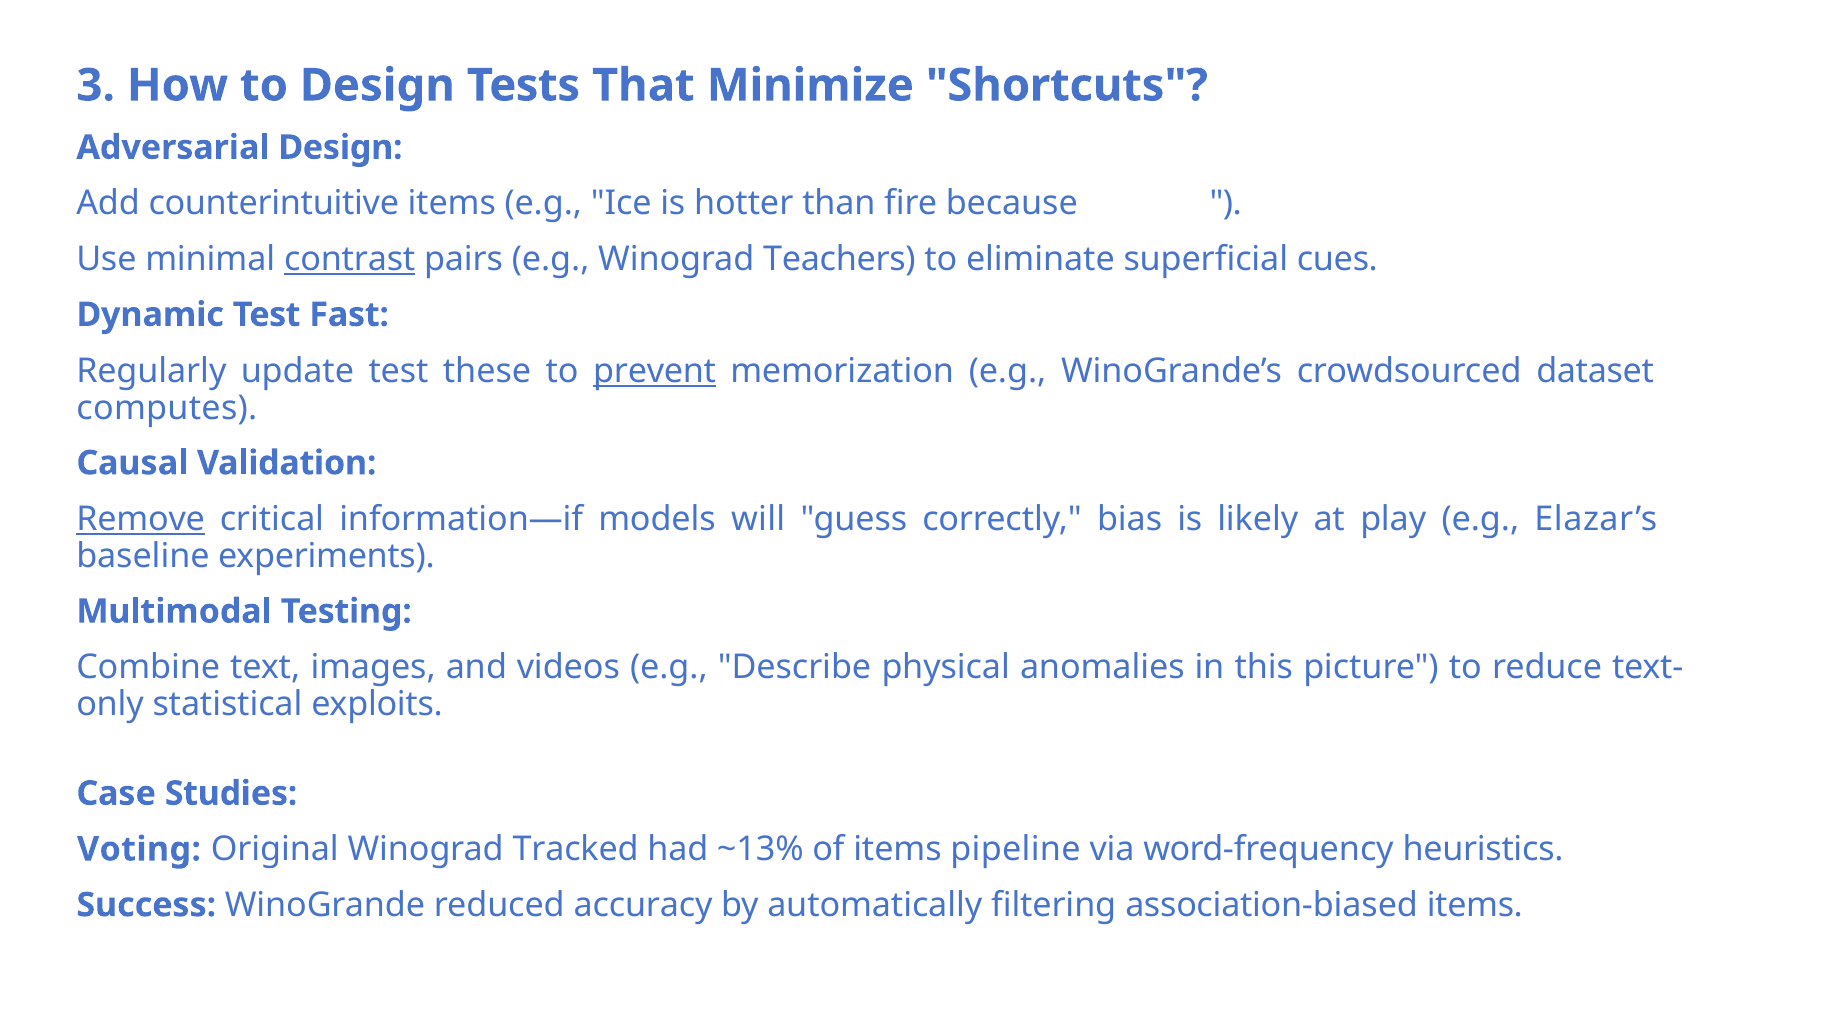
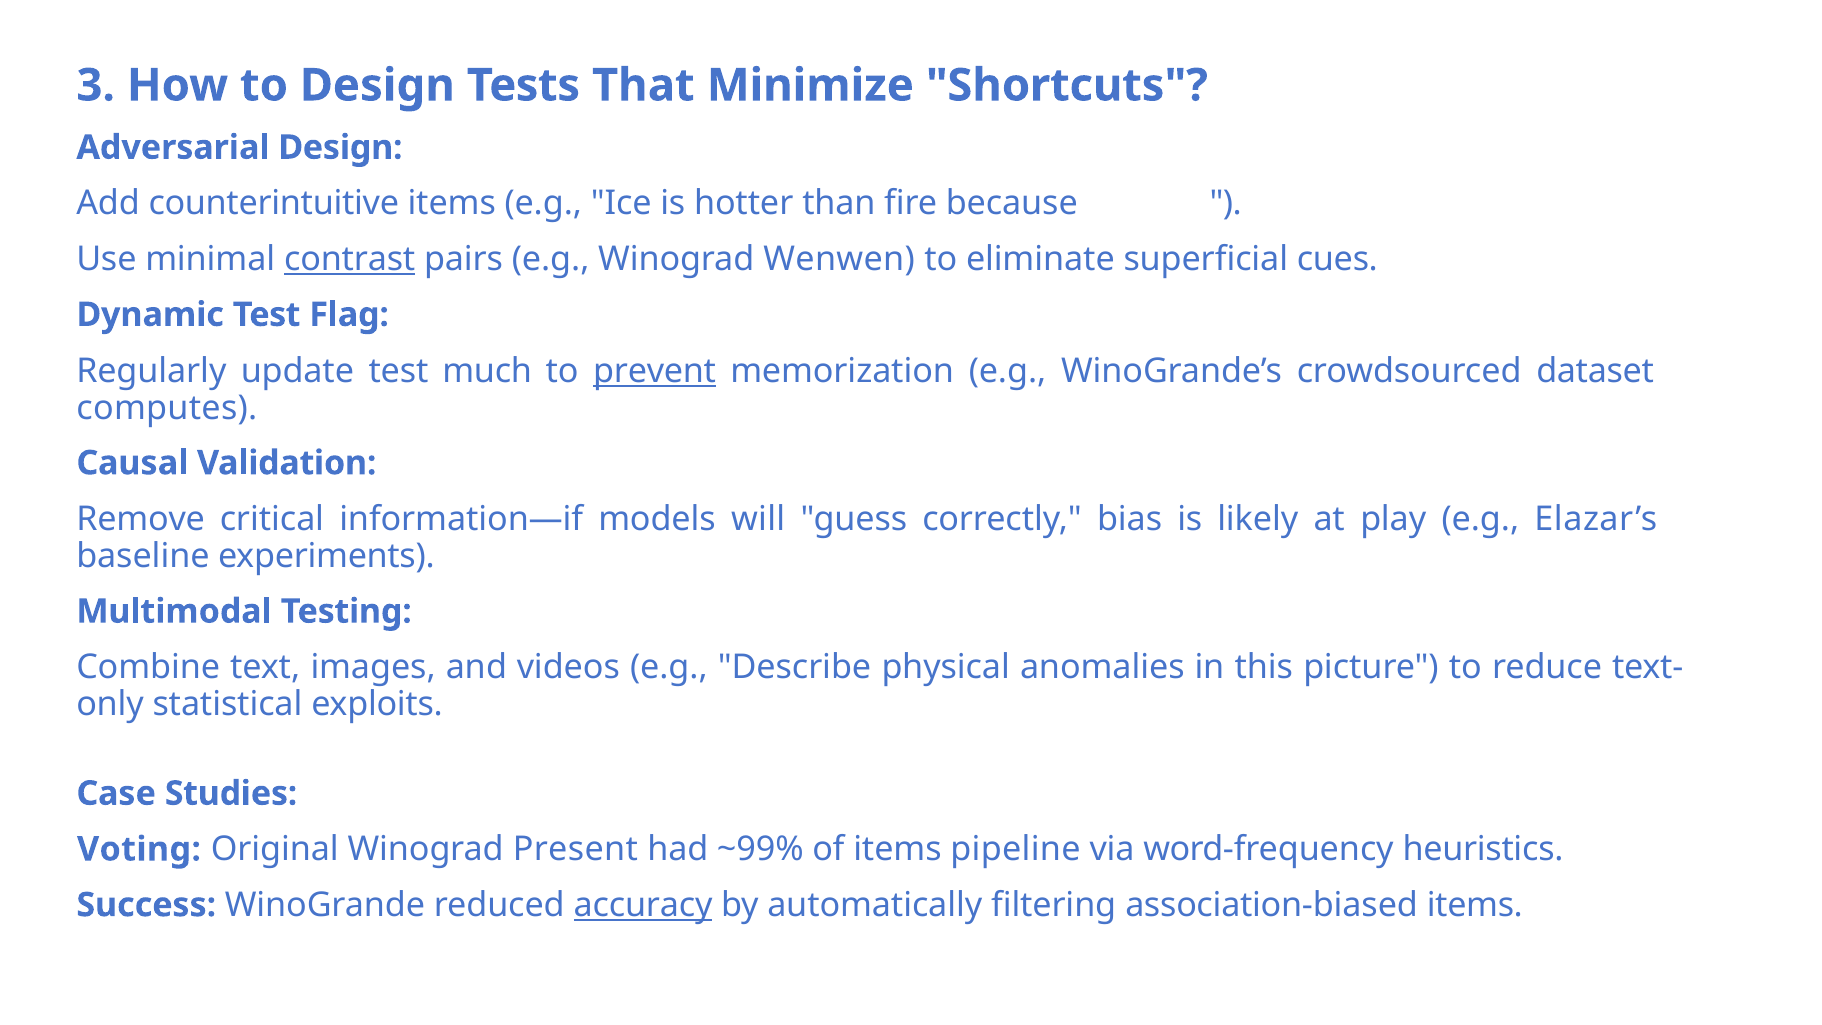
Teachers: Teachers -> Wenwen (839, 259)
Fast: Fast -> Flag (349, 315)
these: these -> much (487, 371)
Remove underline: present -> none (141, 519)
Tracked: Tracked -> Present (575, 849)
~13%: ~13% -> ~99% (760, 849)
accuracy underline: none -> present (643, 905)
